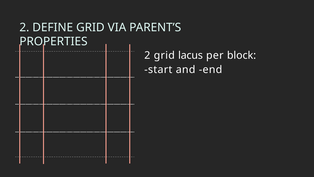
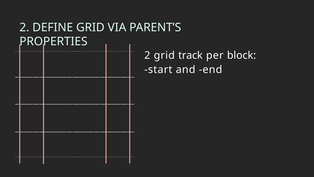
lacus: lacus -> track (190, 55)
